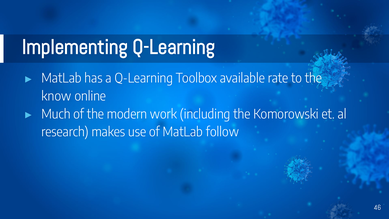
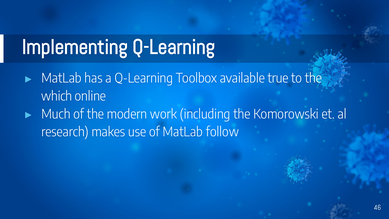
rate: rate -> true (278, 78)
know: know -> which (57, 96)
